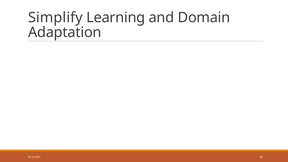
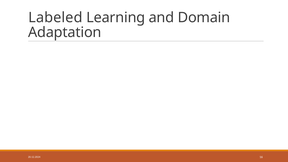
Simplify: Simplify -> Labeled (55, 18)
